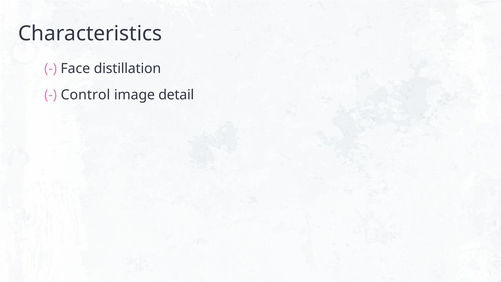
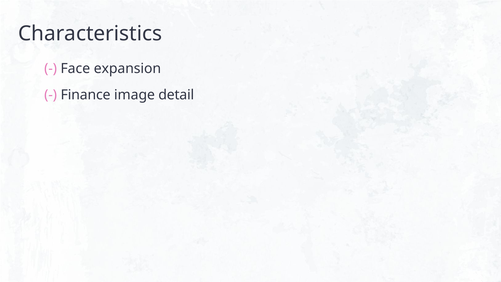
distillation: distillation -> expansion (127, 69)
Control: Control -> Finance (86, 95)
